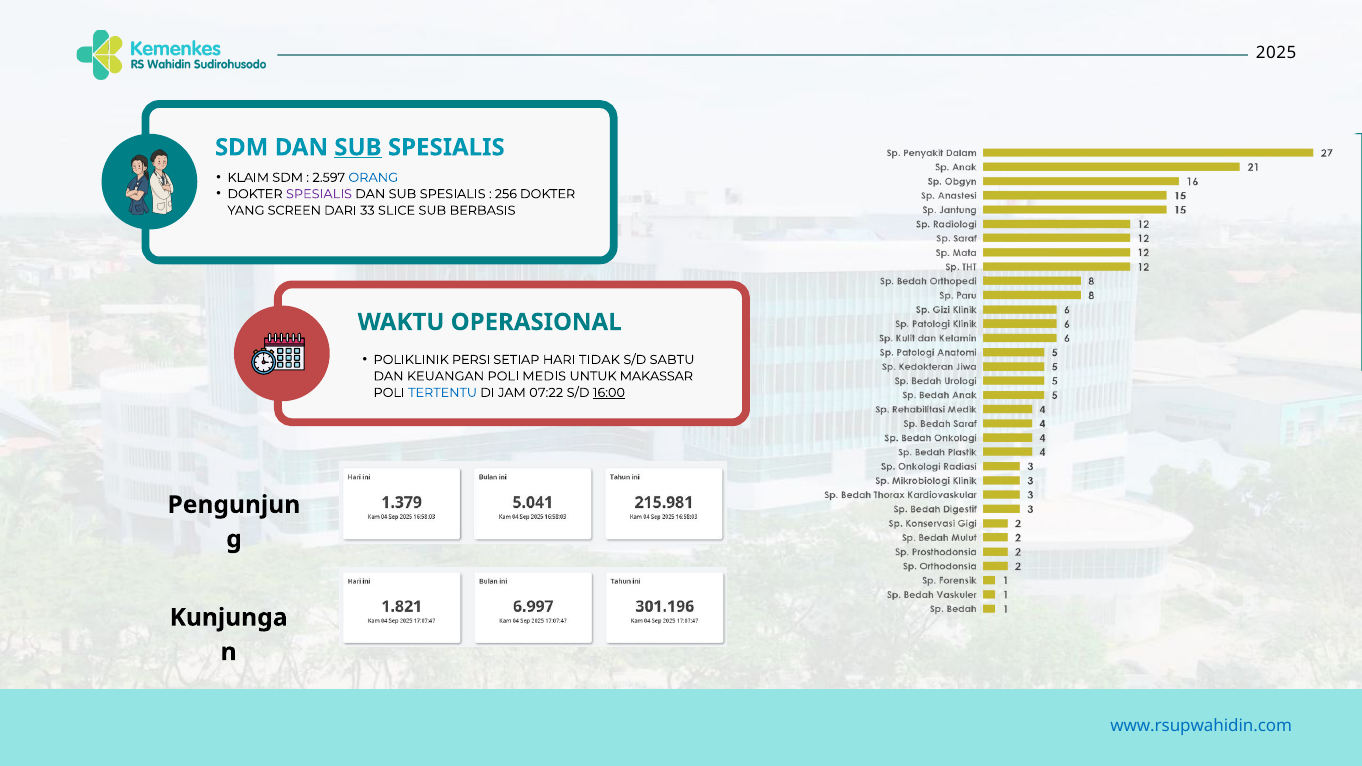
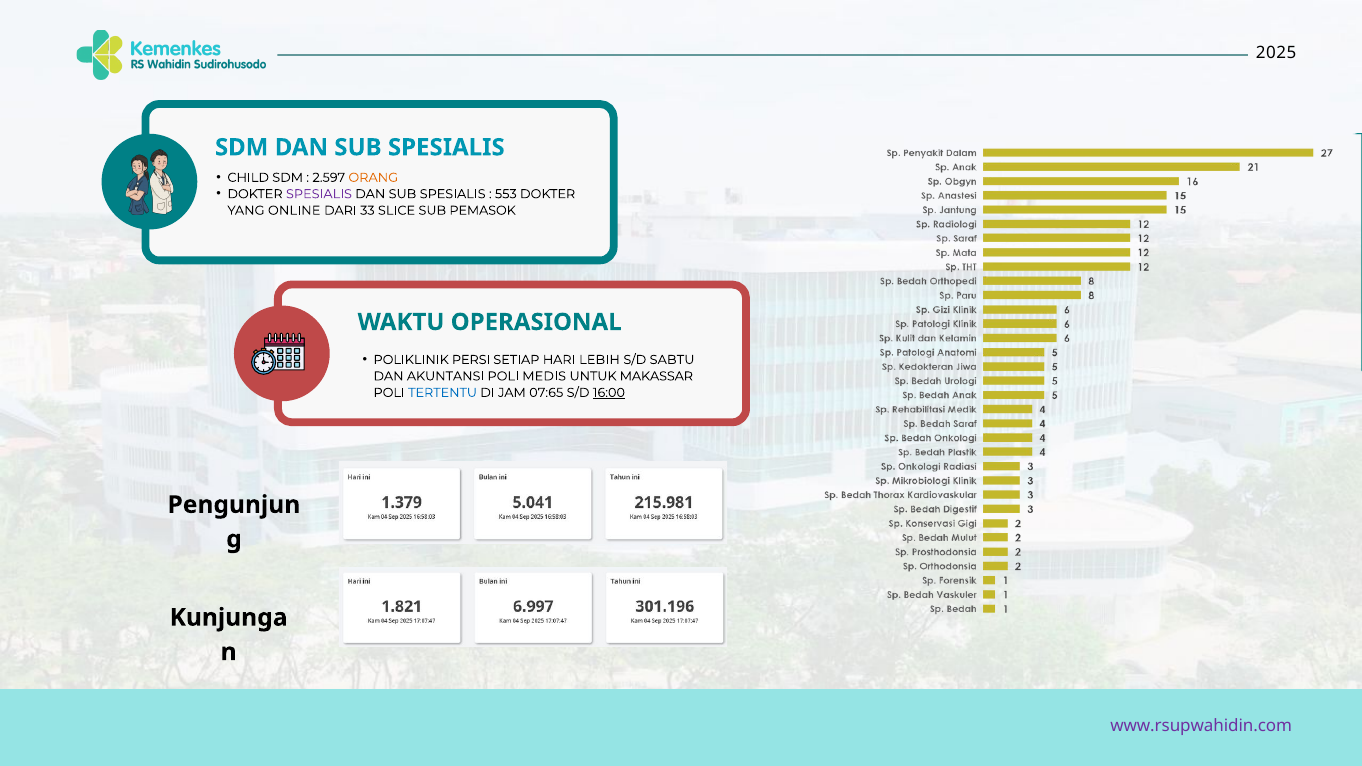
SUB underline: present -> none (358, 147)
KLAIM: KLAIM -> CHILD (248, 178)
ORANG colour: blue -> orange (373, 178)
256: 256 -> 553 (506, 194)
SCREEN: SCREEN -> ONLINE (294, 210)
BERBASIS: BERBASIS -> PEMASOK (483, 210)
TIDAK: TIDAK -> LEBIH (599, 360)
KEUANGAN: KEUANGAN -> AKUNTANSI (446, 376)
07:22: 07:22 -> 07:65 (546, 393)
www.rsupwahidin.com colour: blue -> purple (1201, 726)
